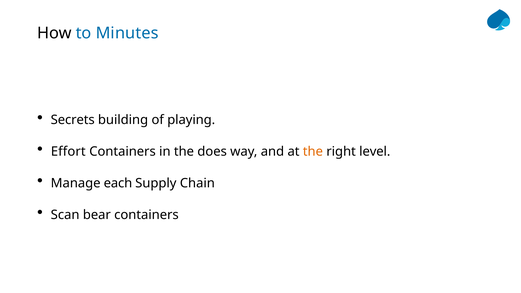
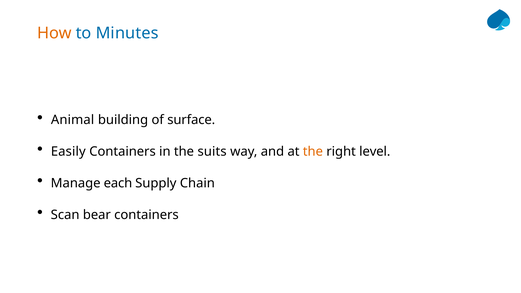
How colour: black -> orange (54, 33)
Secrets: Secrets -> Animal (73, 120)
playing: playing -> surface (191, 120)
Effort: Effort -> Easily (68, 152)
does: does -> suits (212, 152)
